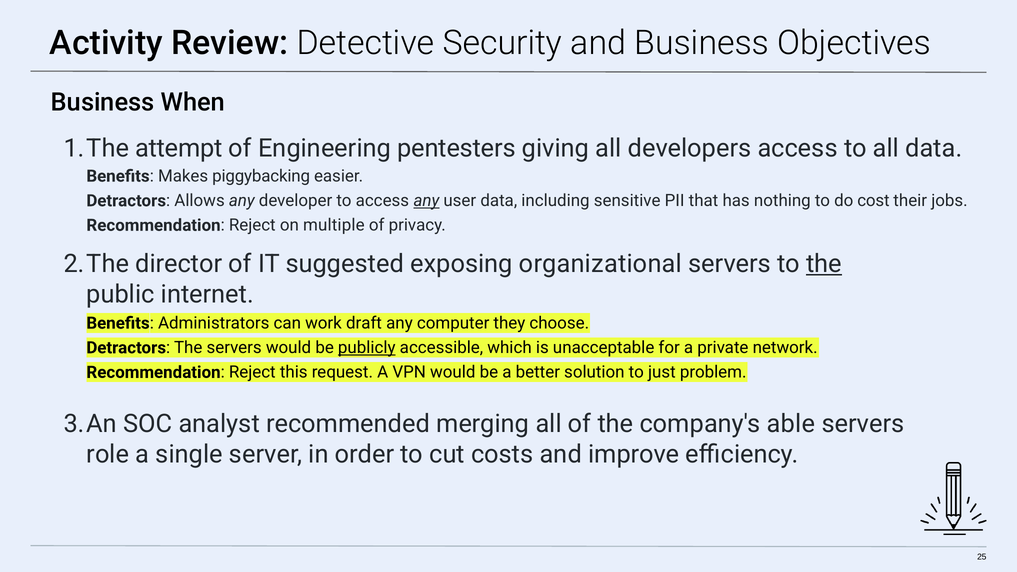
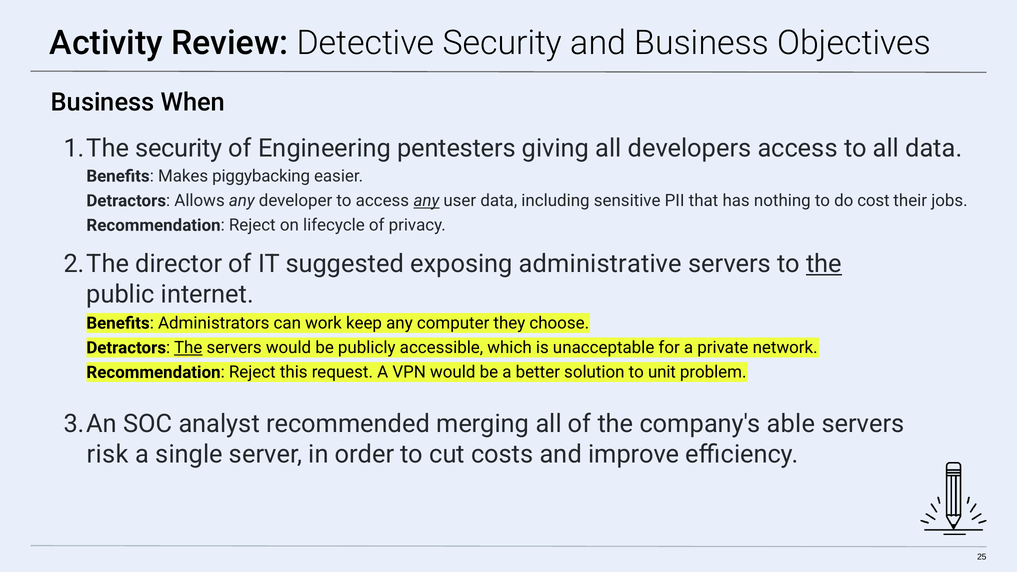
attempt: attempt -> security (179, 149)
multiple: multiple -> lifecycle (334, 225)
organizational: organizational -> administrative (600, 264)
draft: draft -> keep (364, 323)
The underline: none -> present (188, 348)
publicly underline: present -> none (367, 348)
just: just -> unit (662, 372)
role: role -> risk (108, 454)
